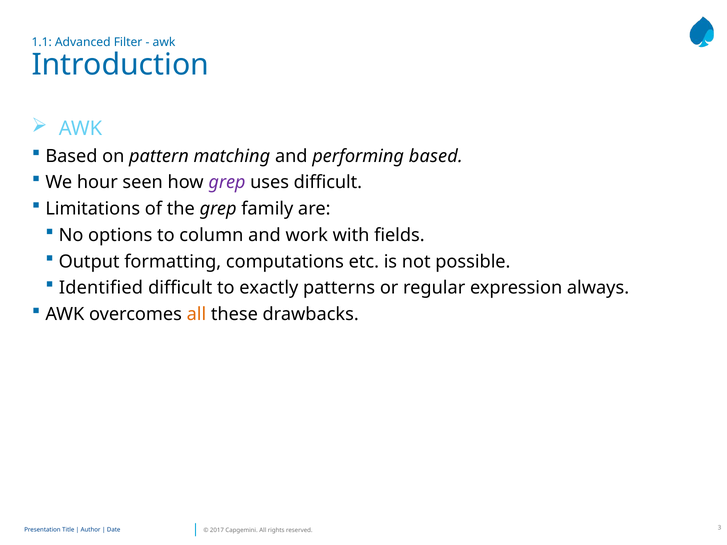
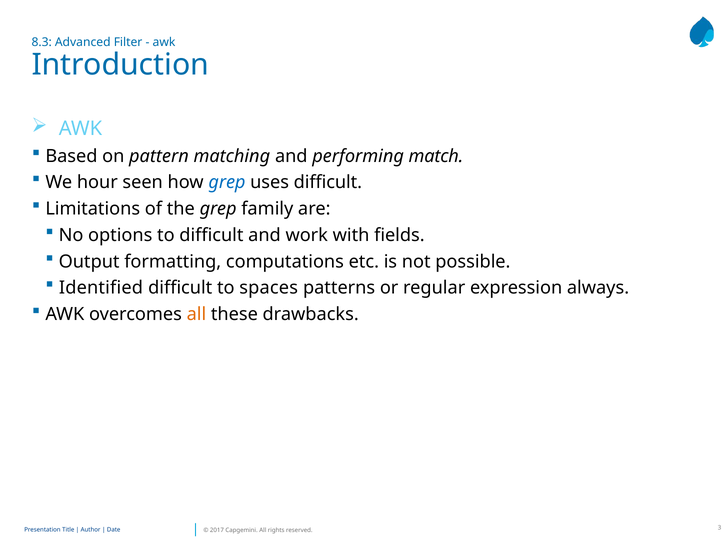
1.1: 1.1 -> 8.3 (42, 42)
performing based: based -> match (436, 156)
grep colour: purple -> blue (227, 183)
to column: column -> difficult (211, 235)
exactly: exactly -> spaces (269, 288)
